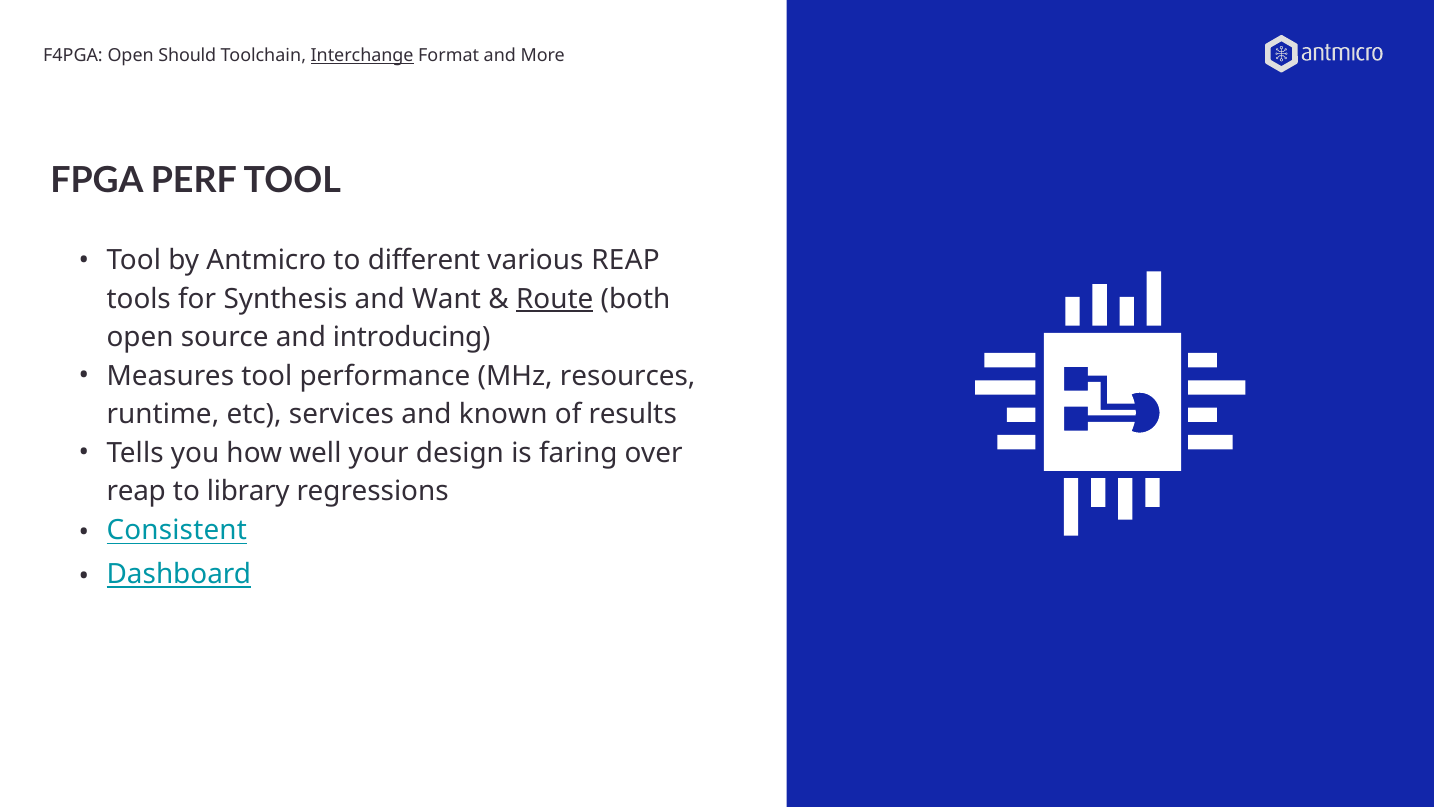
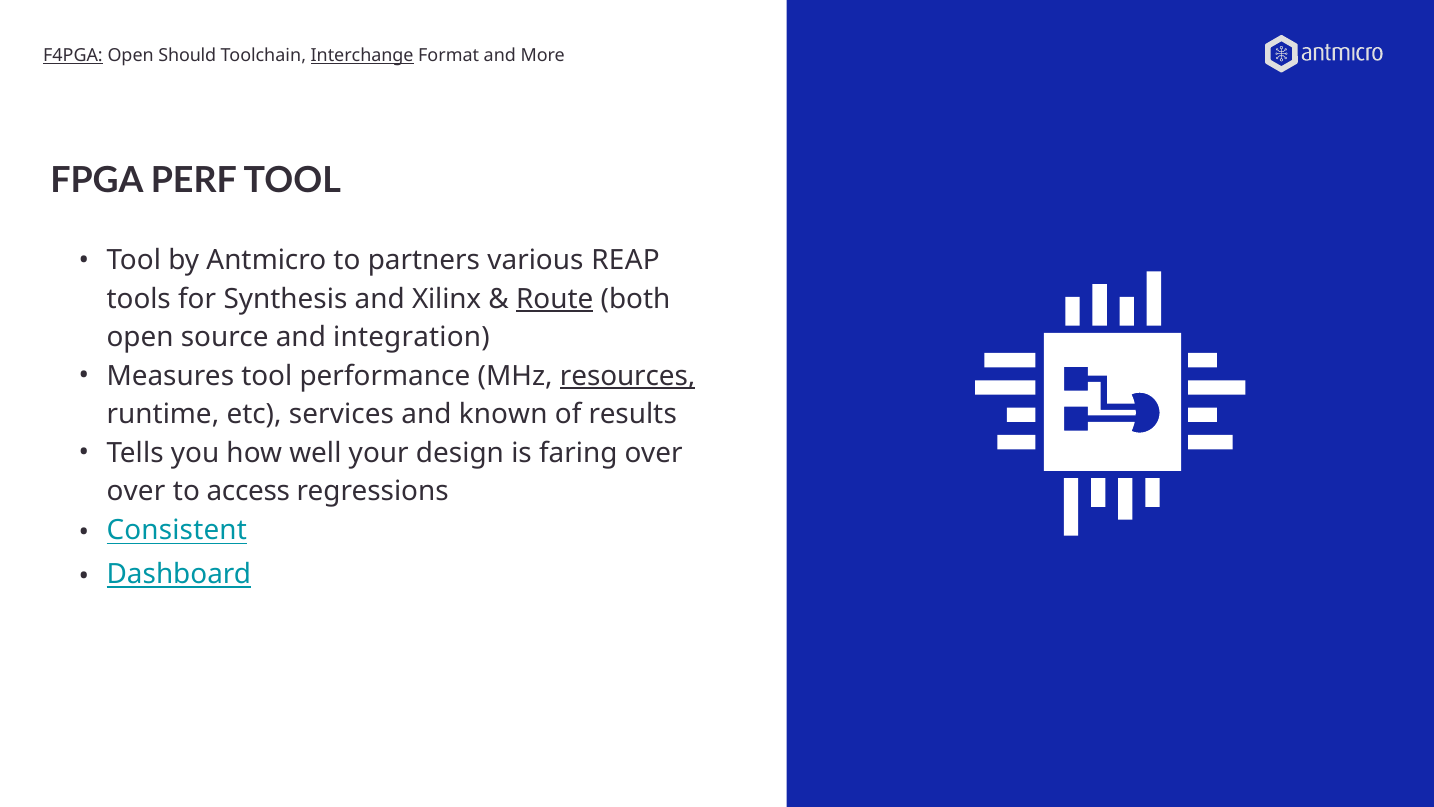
F4PGA underline: none -> present (73, 56)
different: different -> partners (424, 260)
Want: Want -> Xilinx (447, 299)
introducing: introducing -> integration (411, 337)
resources underline: none -> present (628, 376)
reap: reap -> over (136, 491)
library: library -> access (248, 491)
